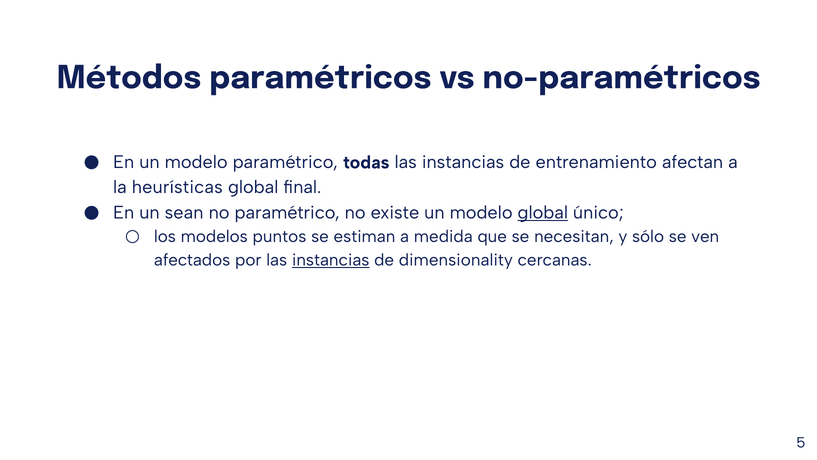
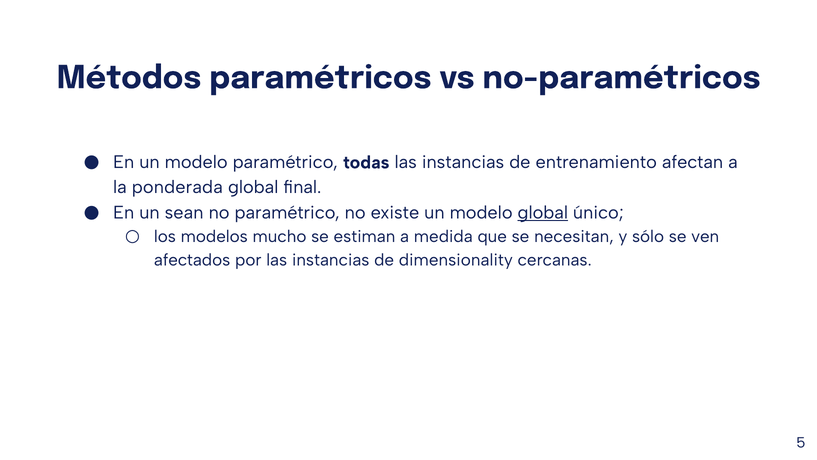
heurísticas: heurísticas -> ponderada (177, 187)
puntos: puntos -> mucho (280, 236)
instancias underline: present -> none (331, 260)
